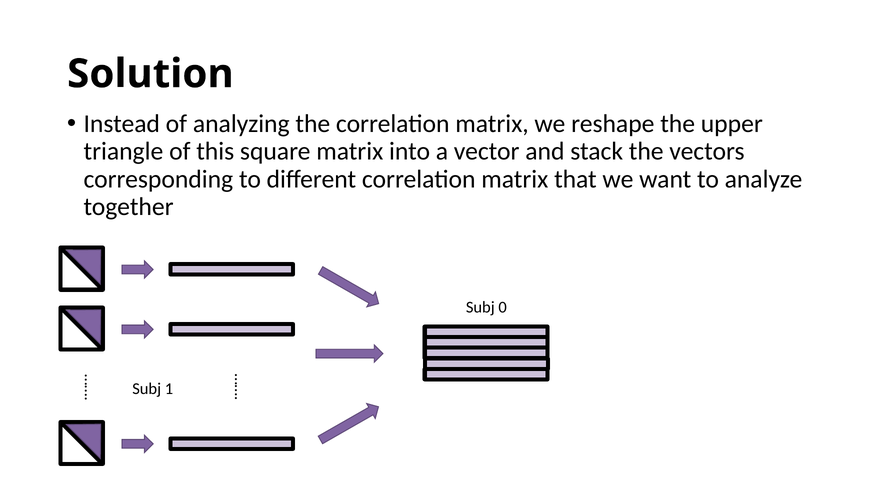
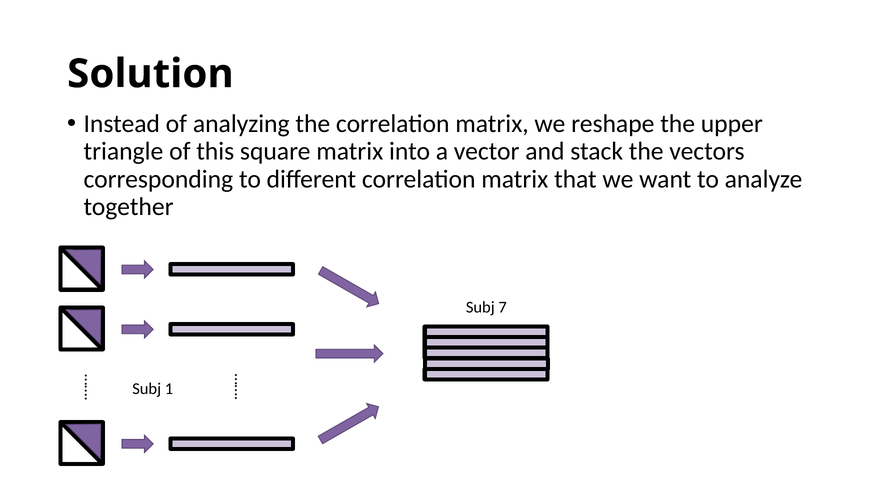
0: 0 -> 7 (503, 308)
